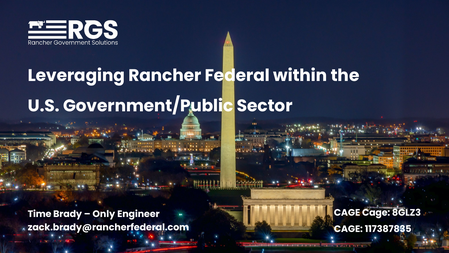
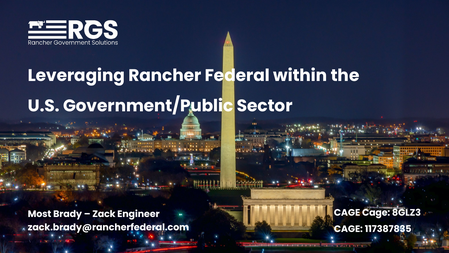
Time: Time -> Most (40, 214)
Only: Only -> Zack (104, 214)
